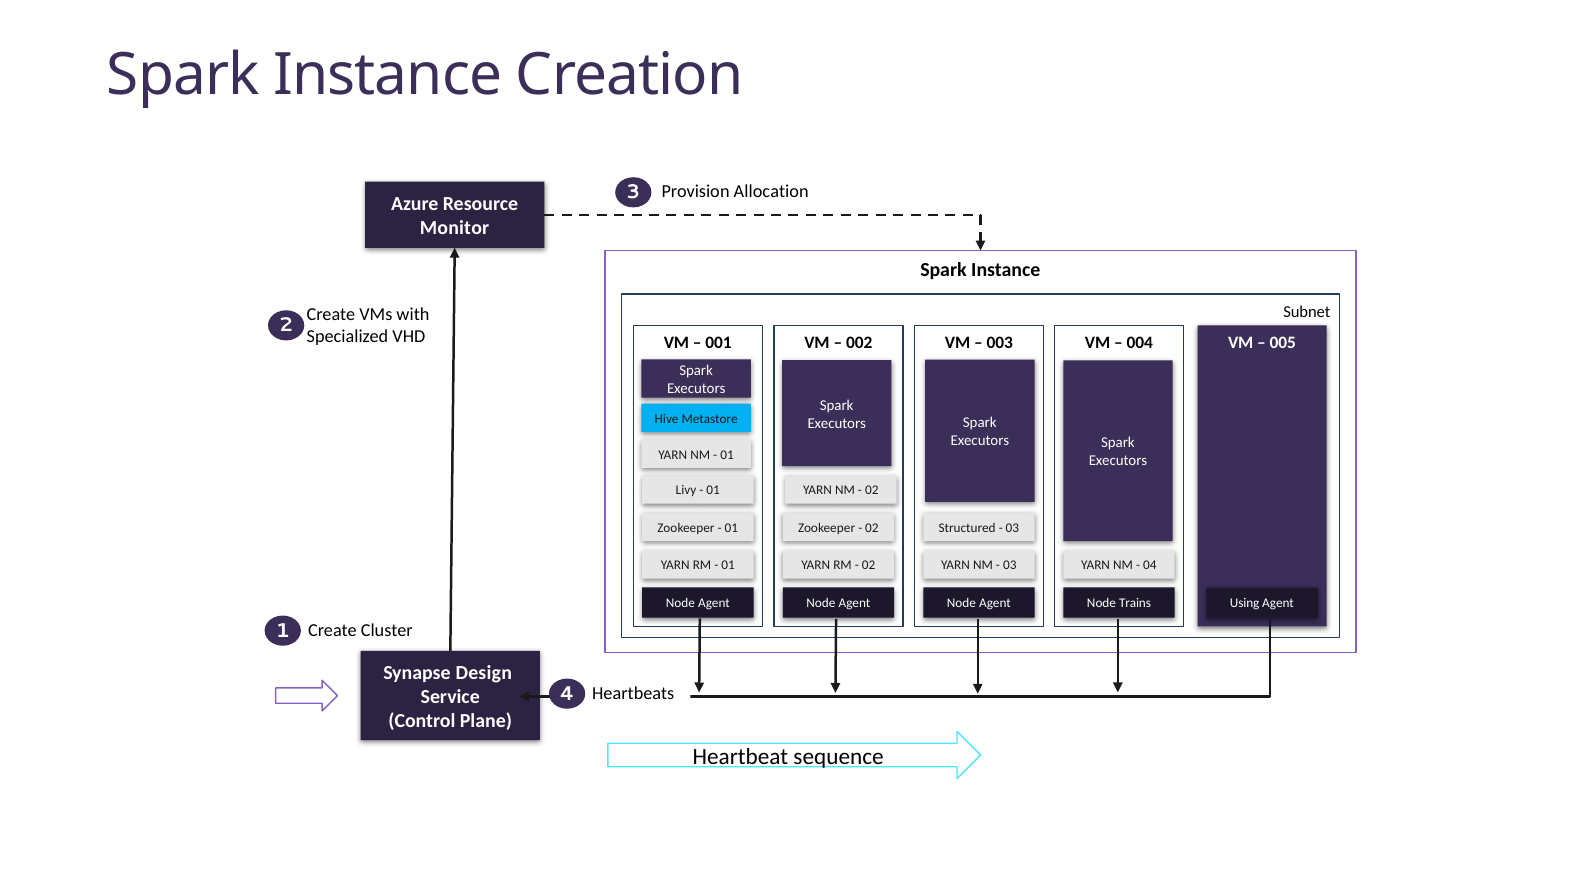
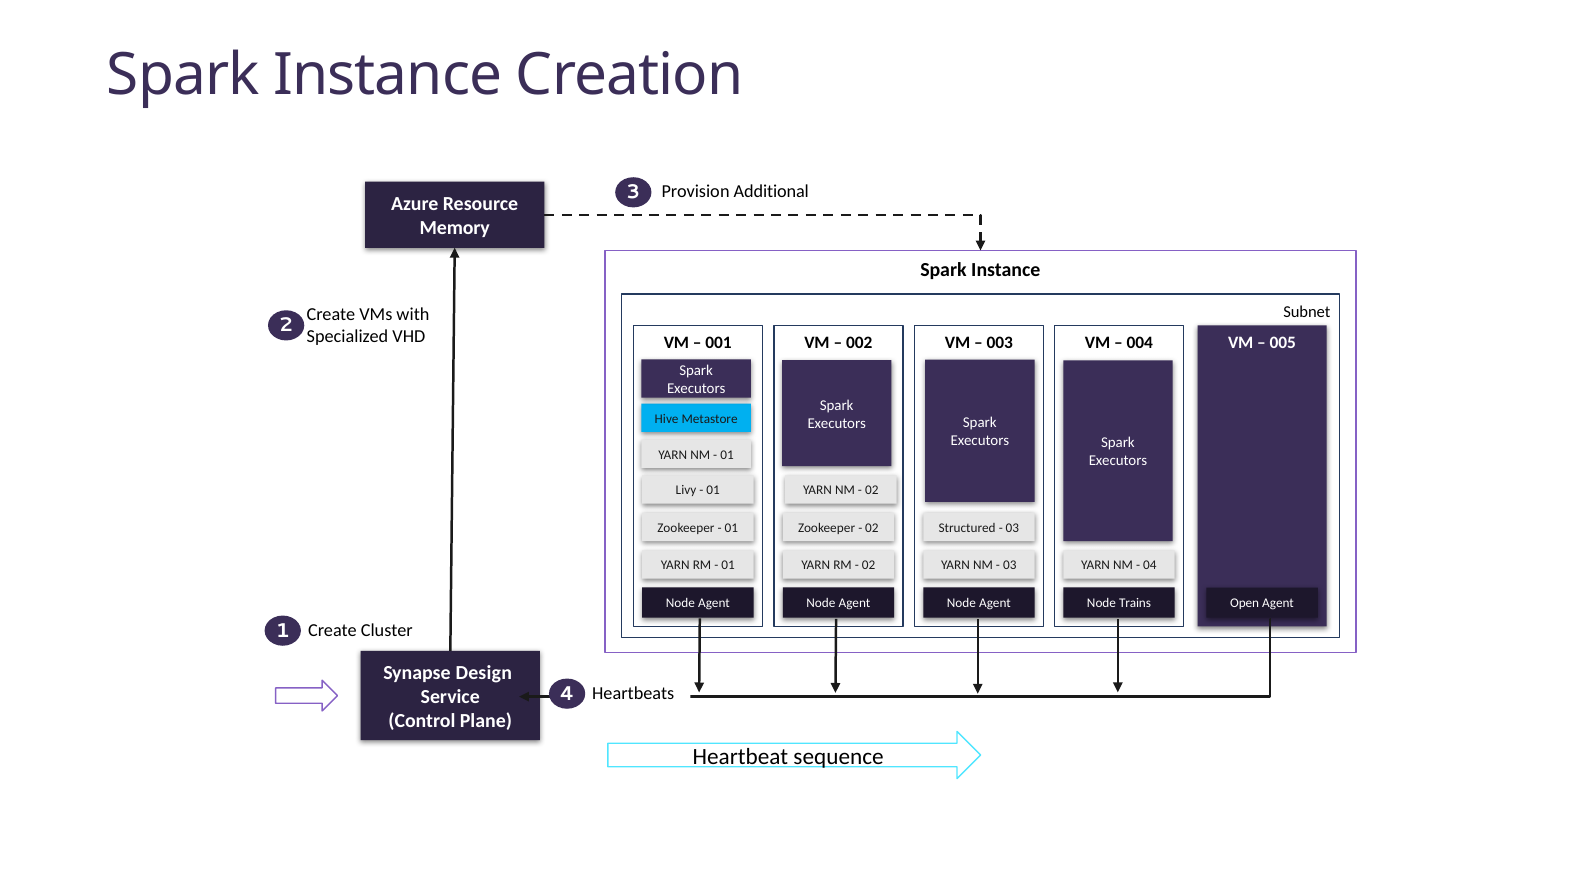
Allocation: Allocation -> Additional (771, 191)
Monitor: Monitor -> Memory (455, 228)
Using: Using -> Open (1245, 604)
